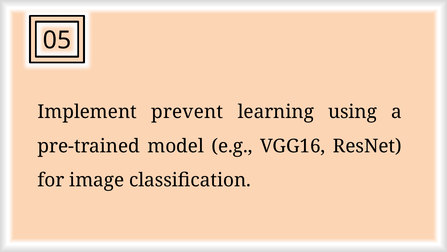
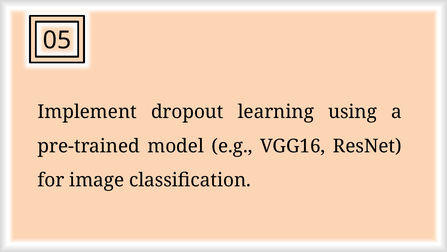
prevent: prevent -> dropout (187, 112)
